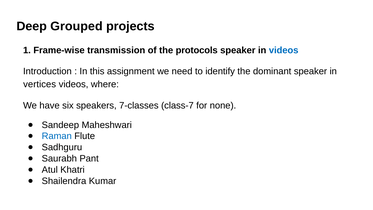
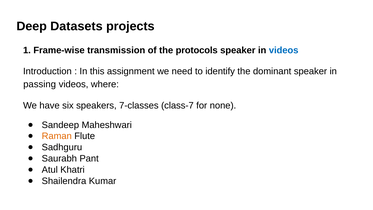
Grouped: Grouped -> Datasets (76, 26)
vertices: vertices -> passing (40, 84)
Raman colour: blue -> orange (57, 136)
